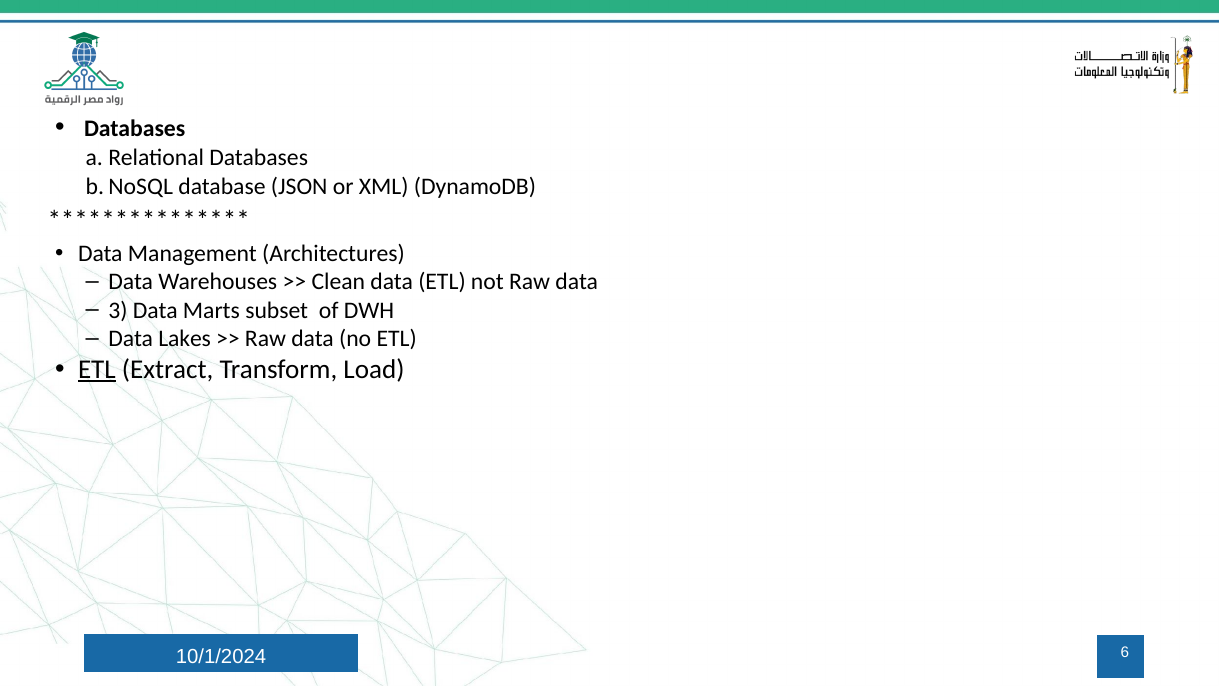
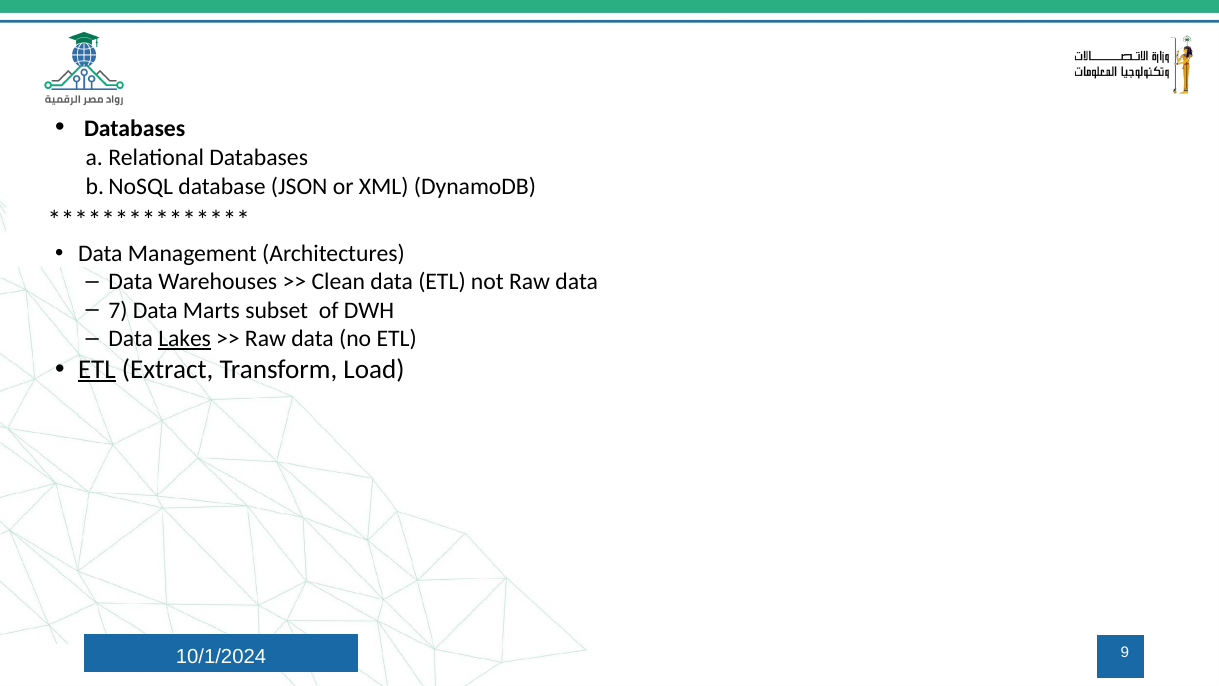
3: 3 -> 7 (118, 310)
Lakes underline: none -> present (185, 339)
6: 6 -> 9 (1125, 652)
